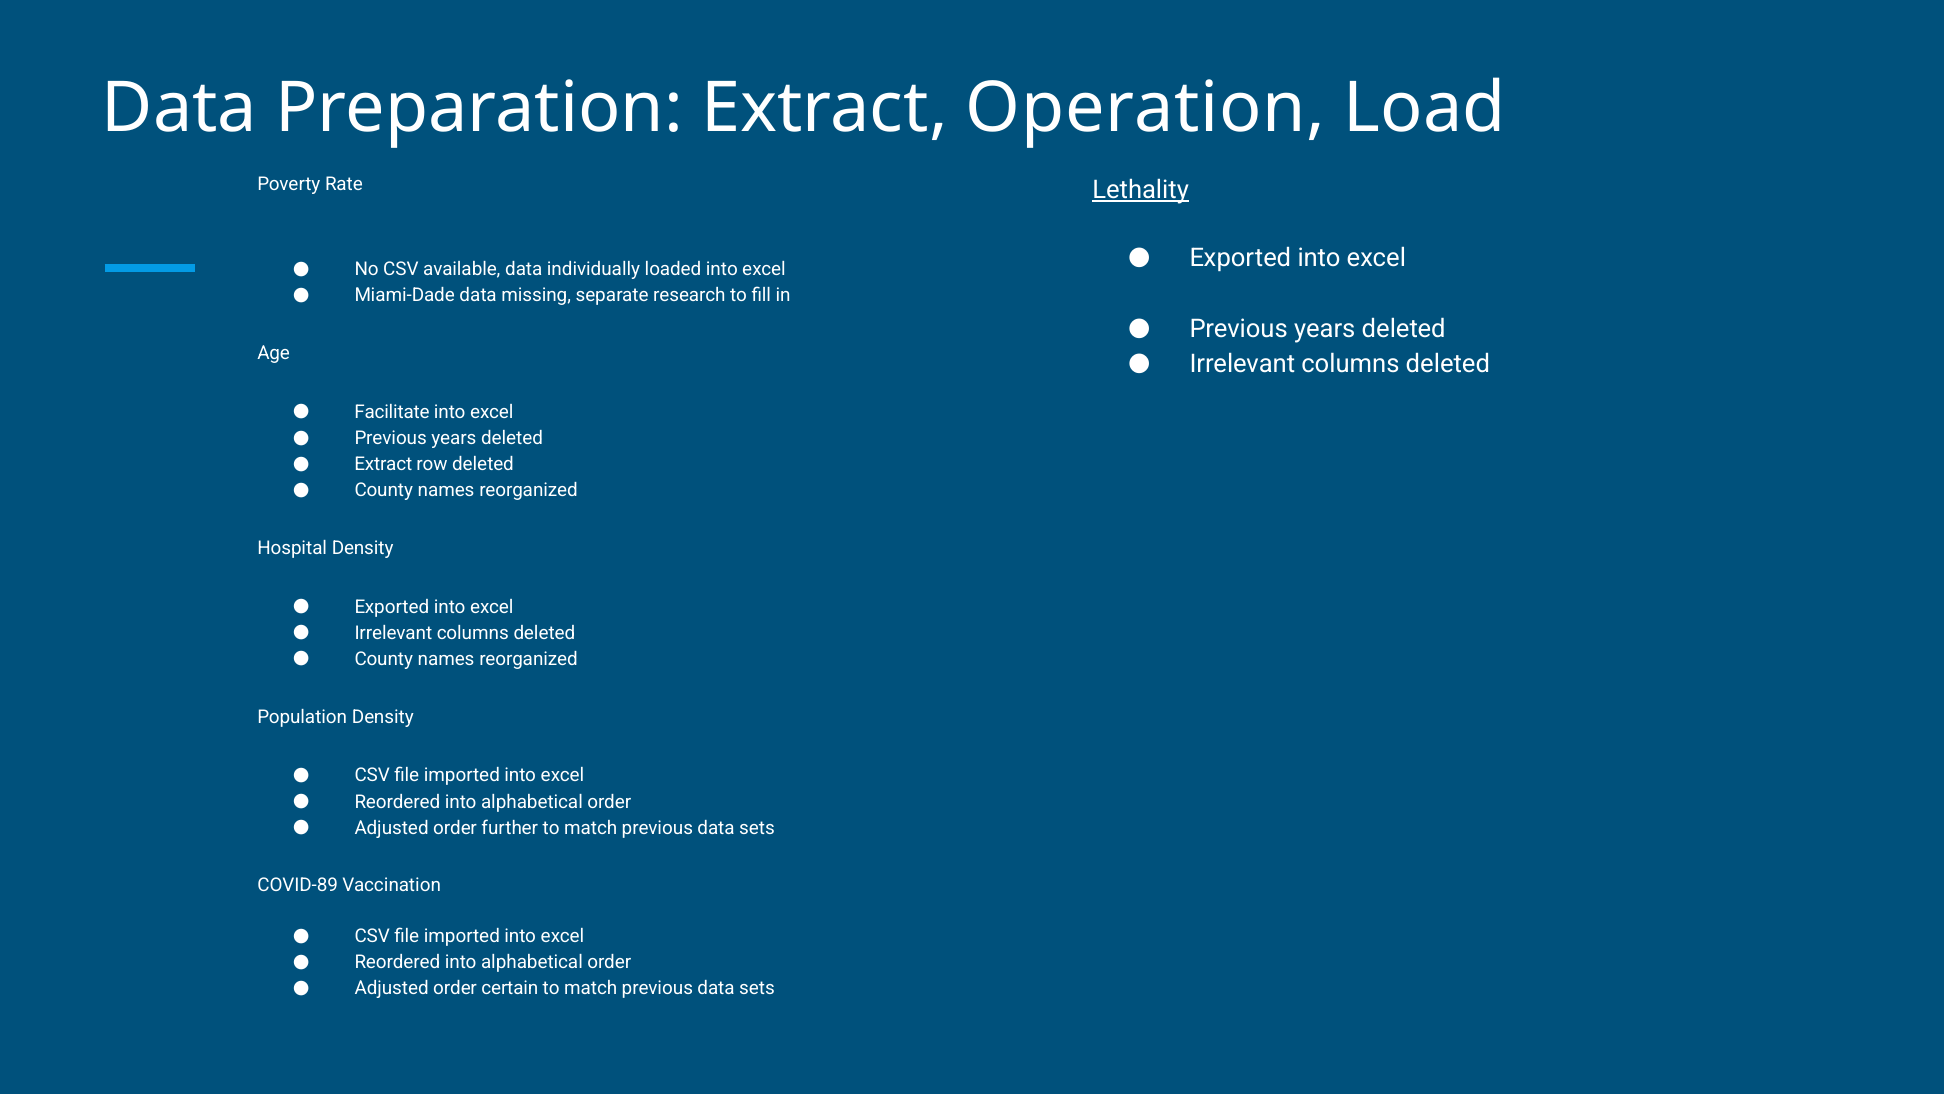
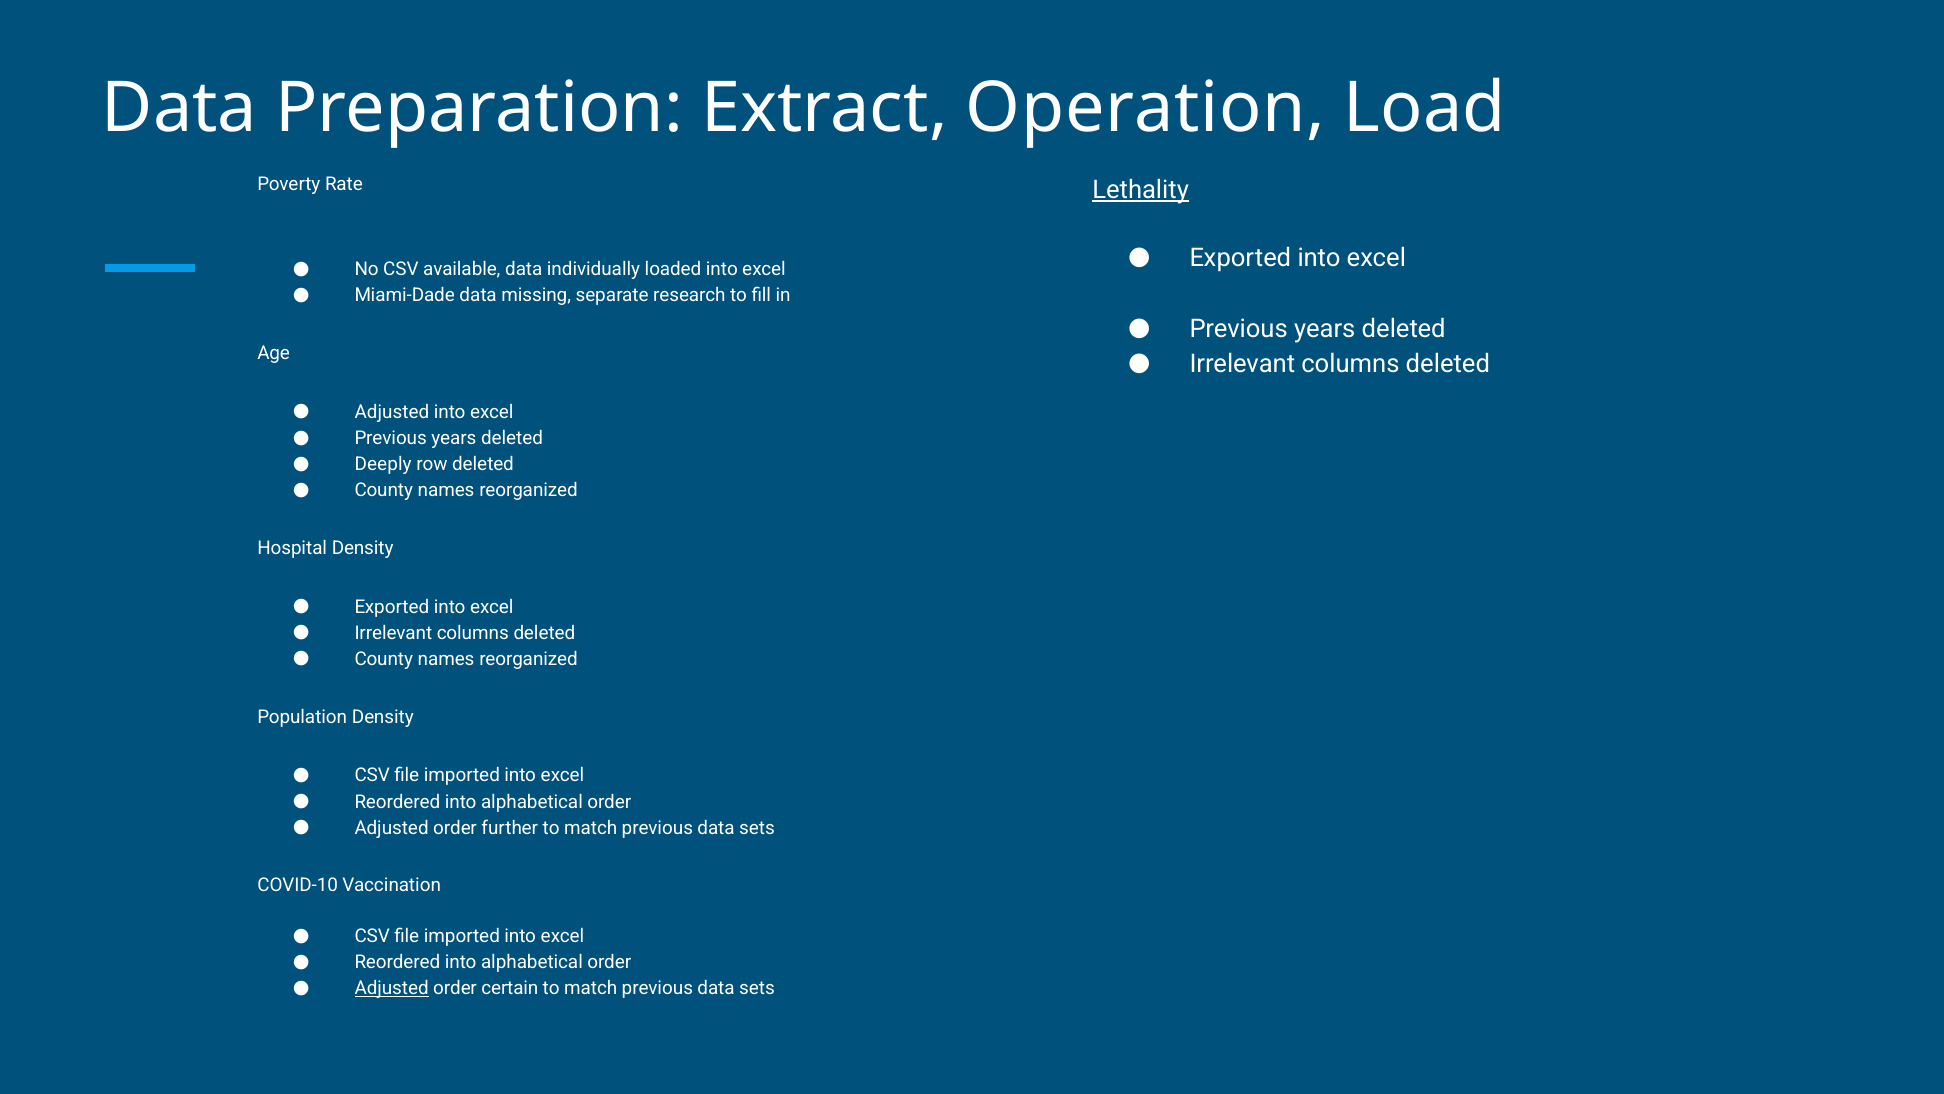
Facilitate: Facilitate -> Adjusted (392, 412)
Extract: Extract -> Deeply (383, 464)
COVID-89: COVID-89 -> COVID-10 (298, 885)
Adjusted underline: none -> present (392, 988)
